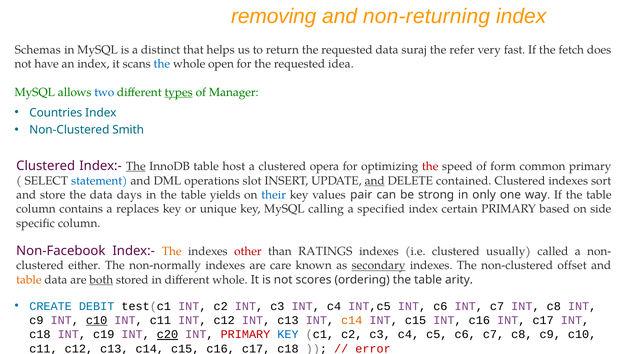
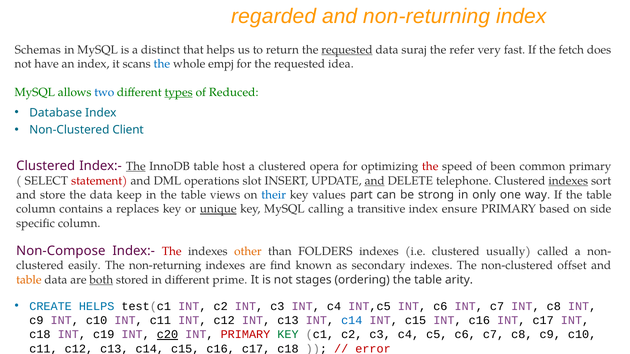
removing: removing -> regarded (274, 16)
requested underline: none -> present (347, 50)
open: open -> empj (221, 64)
Manager: Manager -> Reduced (234, 92)
Countries: Countries -> Database (56, 113)
Smith: Smith -> Client (128, 130)
form: form -> been (503, 166)
statement colour: blue -> red (99, 181)
contained: contained -> telephone (464, 181)
indexes underline: none -> present (568, 181)
days: days -> keep (129, 195)
yields: yields -> views (225, 195)
pair: pair -> part (361, 195)
unique underline: none -> present (218, 209)
specified: specified -> transitive (381, 209)
certain: certain -> ensure (460, 209)
Non-Facebook: Non-Facebook -> Non-Compose (61, 251)
The colour: orange -> red (172, 251)
other colour: red -> orange (248, 251)
RATINGS: RATINGS -> FOLDERS (325, 251)
either: either -> easily (84, 266)
The non-normally: non-normally -> non-returning (165, 266)
care: care -> find (281, 266)
secondary underline: present -> none (379, 266)
different whole: whole -> prime (230, 280)
scores: scores -> stages (314, 280)
CREATE DEBIT: DEBIT -> HELPS (97, 306)
c10 underline: present -> none (97, 321)
c14 colour: orange -> blue (352, 321)
KEY colour: blue -> green (288, 335)
